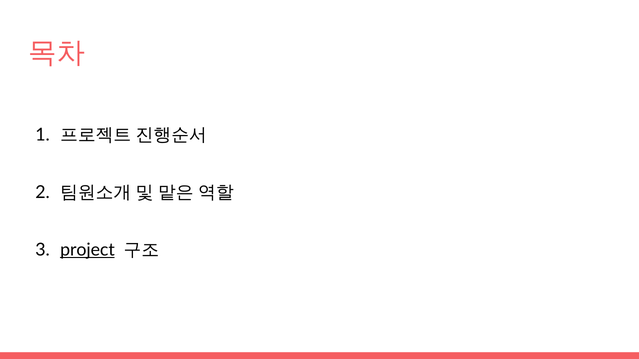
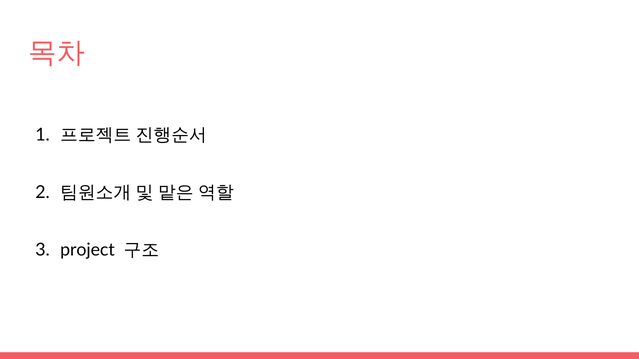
project underline: present -> none (87, 250)
